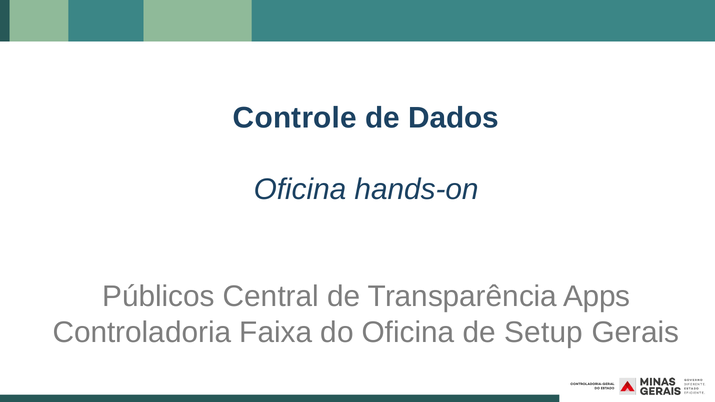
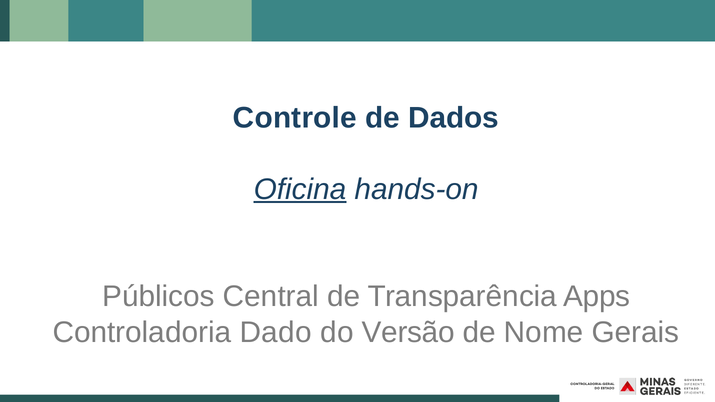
Oficina underline: none -> present (300, 189)
Faixa: Faixa -> Dado (276, 332)
do Oficina: Oficina -> Versão (408, 332)
Setup: Setup -> Nome (544, 332)
